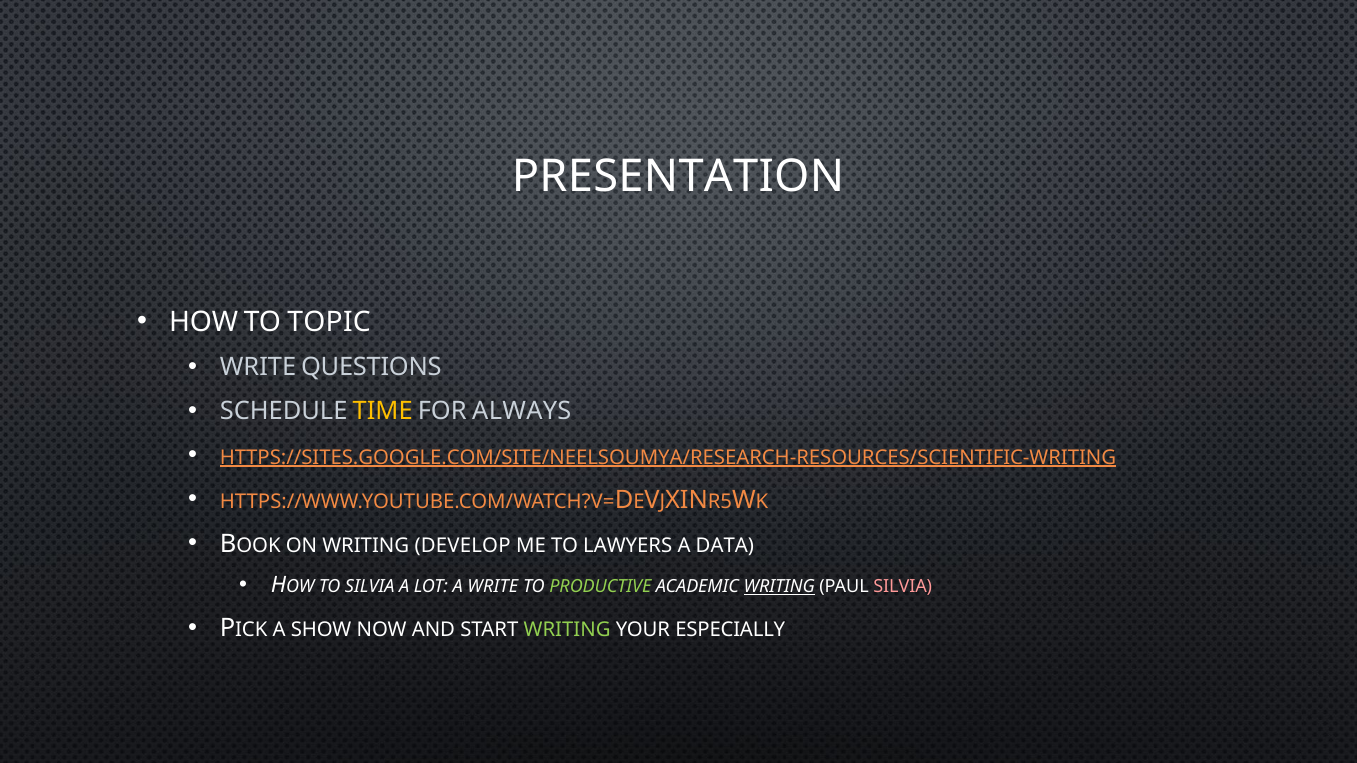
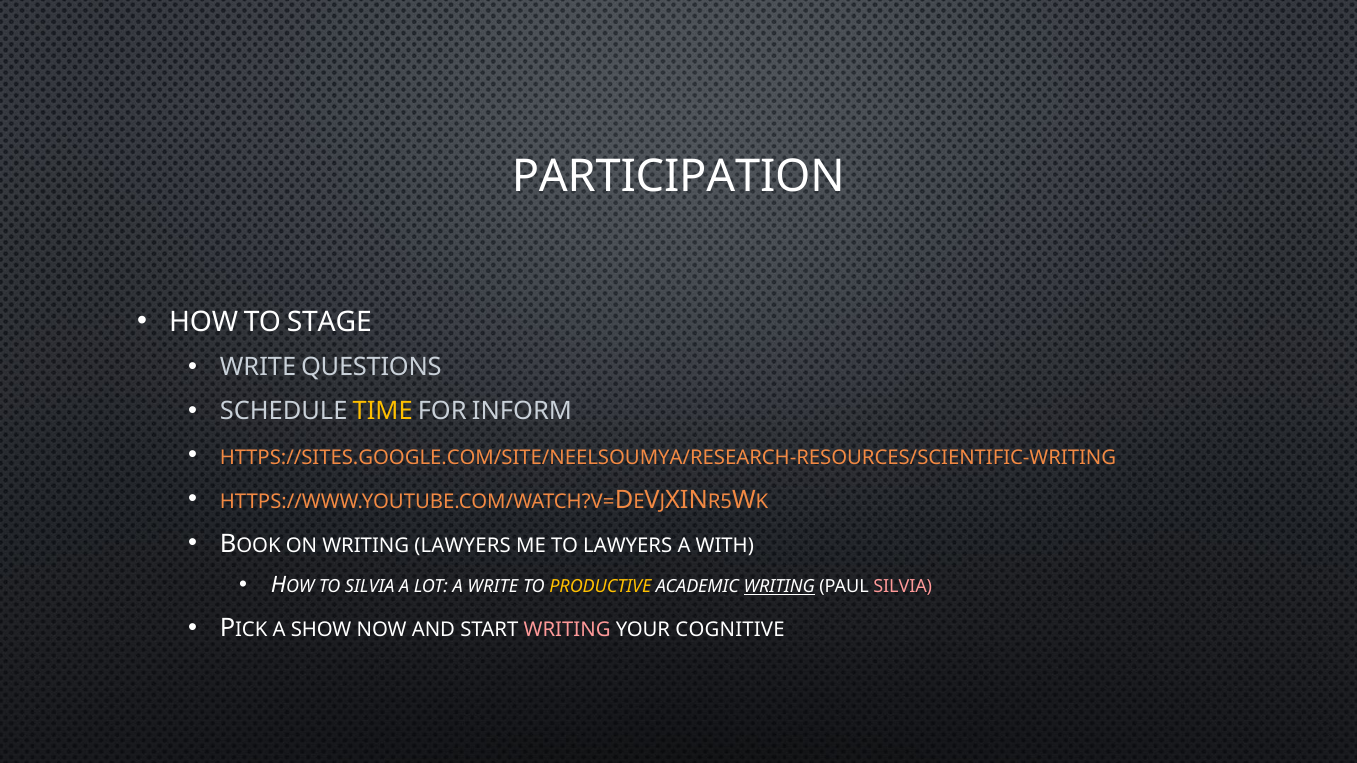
PRESENTATION: PRESENTATION -> PARTICIPATION (678, 177)
TOPIC: TOPIC -> STAGE (329, 322)
ALWAYS: ALWAYS -> INFORM (522, 412)
HTTPS://SITES.GOOGLE.COM/SITE/NEELSOUMYA/RESEARCH-RESOURCES/SCIENTIFIC-WRITING underline: present -> none (668, 458)
WRITING DEVELOP: DEVELOP -> LAWYERS (463, 546)
DATA: DATA -> WITH (725, 546)
PRODUCTIVE colour: light green -> yellow (600, 587)
WRITING colour: light green -> pink (567, 630)
ESPECIALLY: ESPECIALLY -> COGNITIVE (730, 630)
